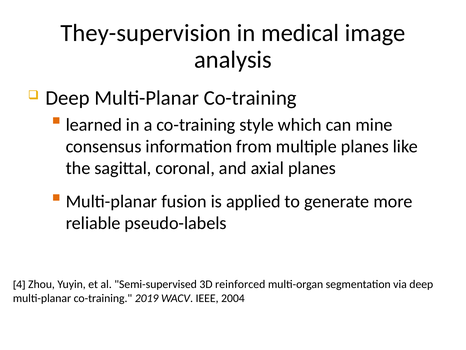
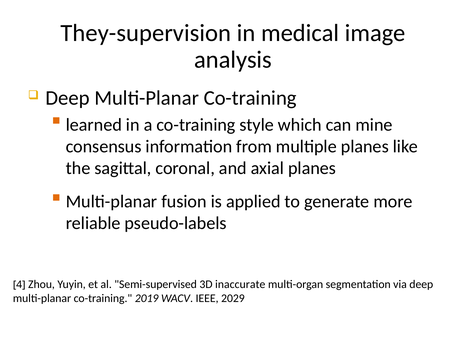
reinforced: reinforced -> inaccurate (240, 284)
2004: 2004 -> 2029 (233, 298)
